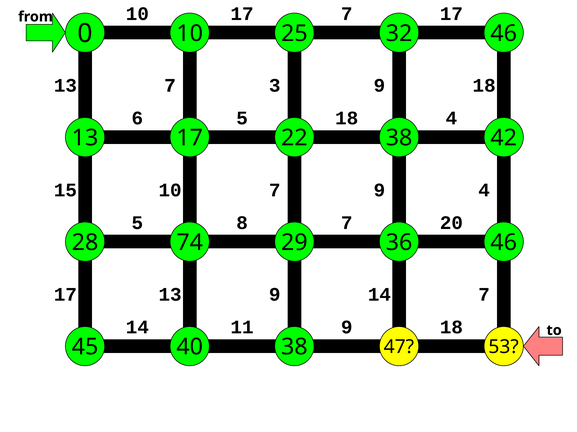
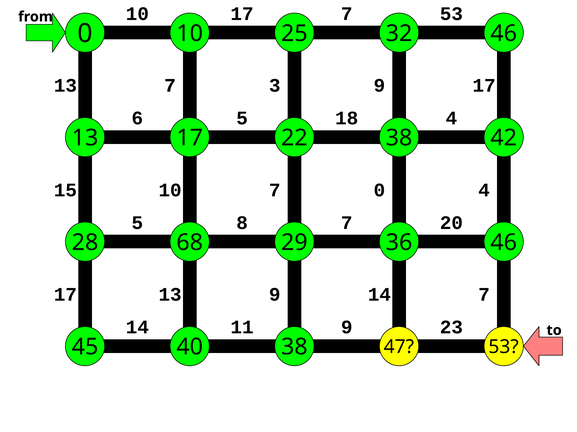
17 17: 17 -> 53 (451, 14)
18: 18 -> 17 (484, 86)
10 9: 9 -> 0 (379, 190)
74: 74 -> 68 (190, 243)
11 9 18: 18 -> 23 (451, 328)
